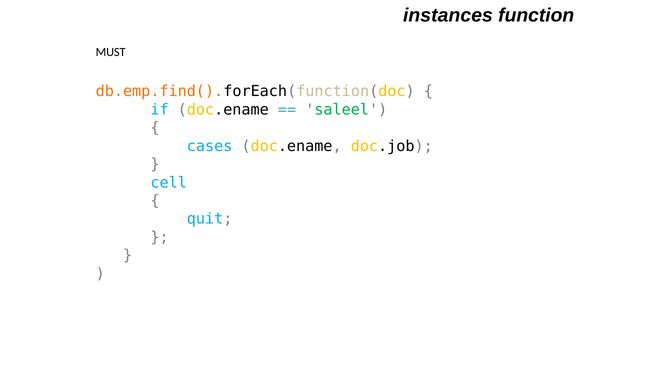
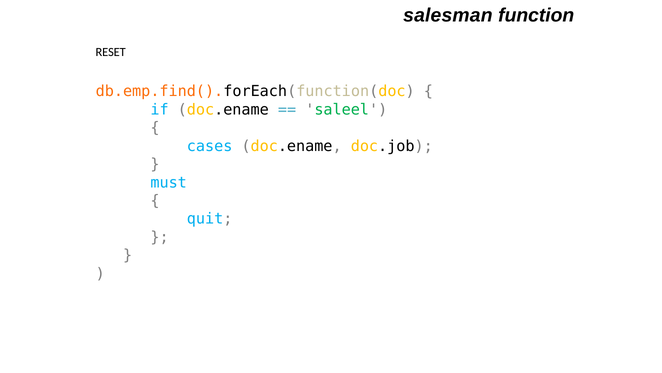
instances: instances -> salesman (448, 15)
MUST: MUST -> RESET (111, 52)
cell: cell -> must (169, 182)
